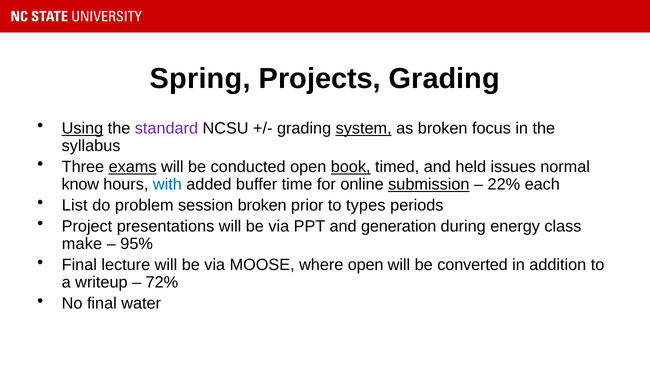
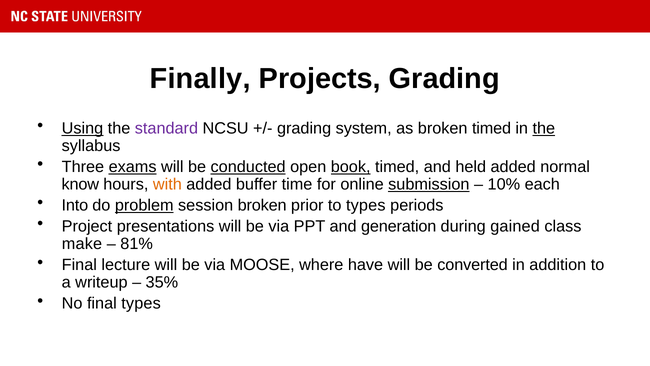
Spring: Spring -> Finally (200, 78)
system underline: present -> none (364, 128)
broken focus: focus -> timed (492, 128)
the underline: none -> present (544, 128)
conducted underline: none -> present (248, 167)
held issues: issues -> added (513, 167)
with colour: blue -> orange (167, 184)
22%: 22% -> 10% (504, 184)
List: List -> Into (75, 205)
problem underline: none -> present (144, 205)
energy: energy -> gained (515, 226)
95%: 95% -> 81% (137, 244)
where open: open -> have (366, 265)
72%: 72% -> 35% (162, 282)
final water: water -> types (141, 303)
